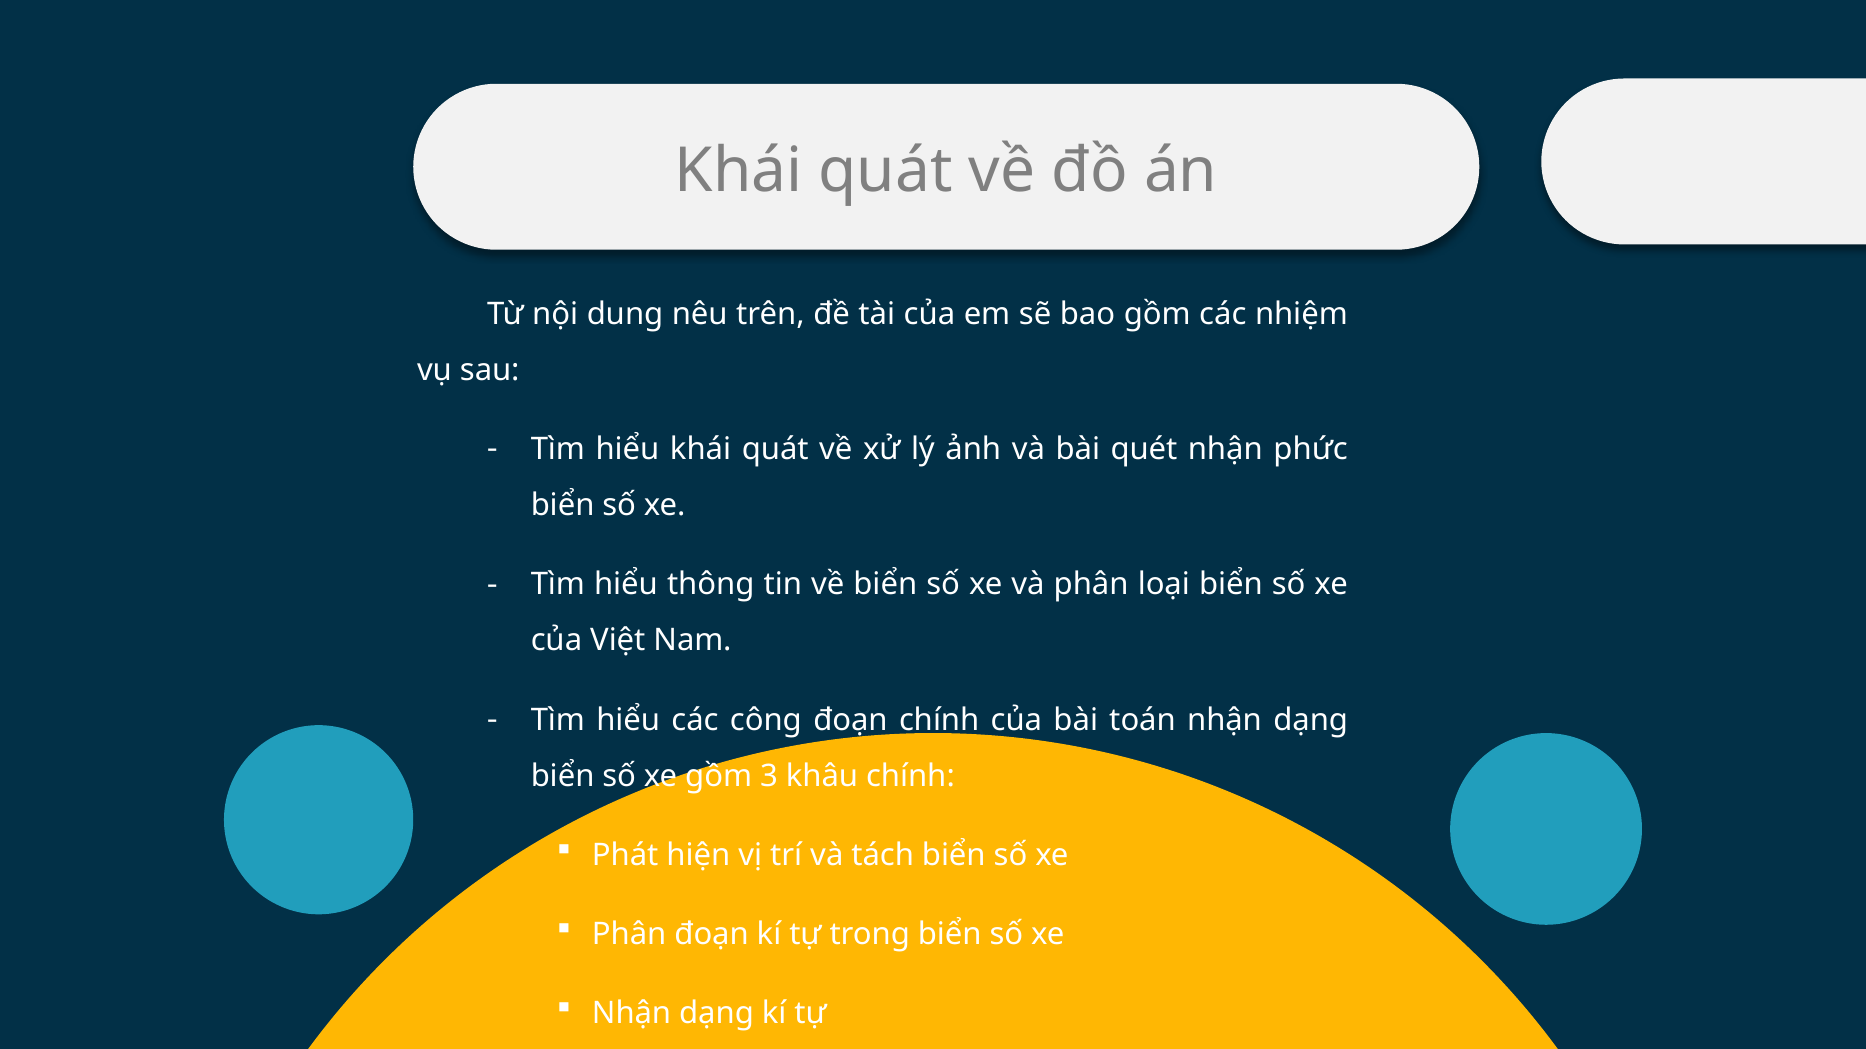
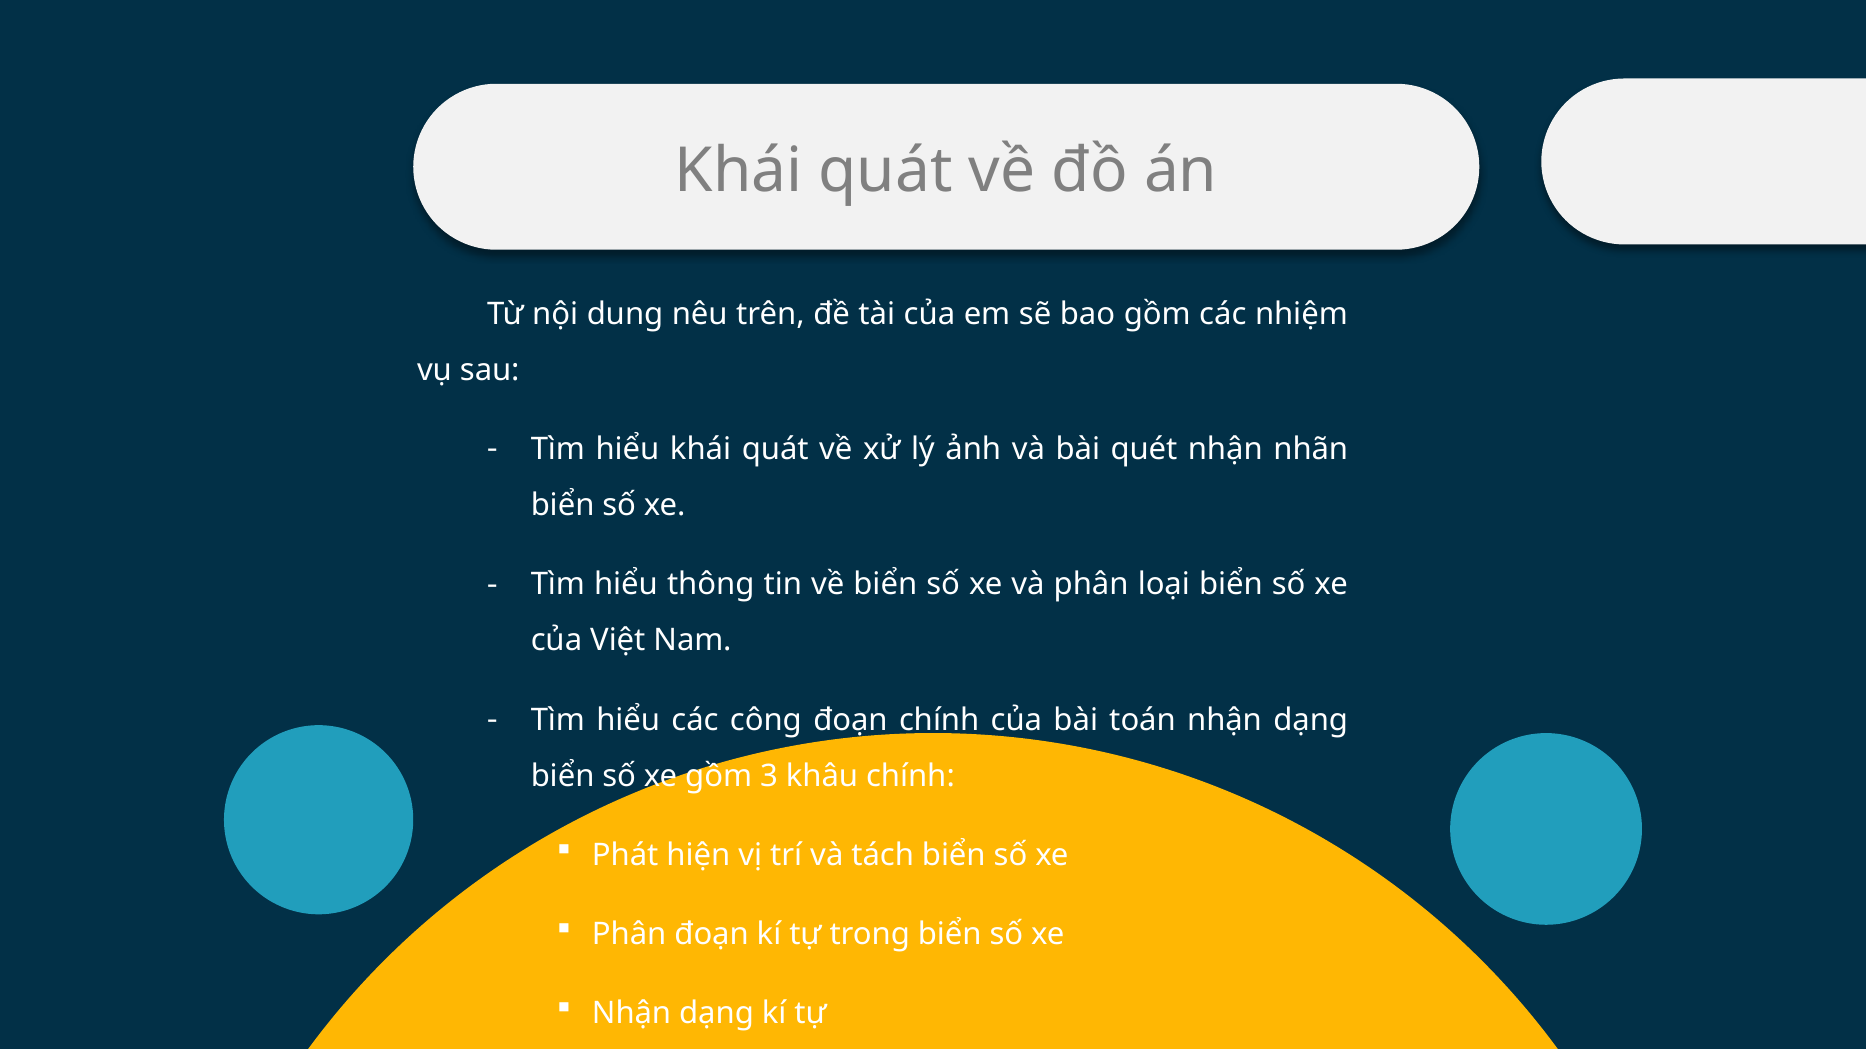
phức: phức -> nhãn (1311, 450)
